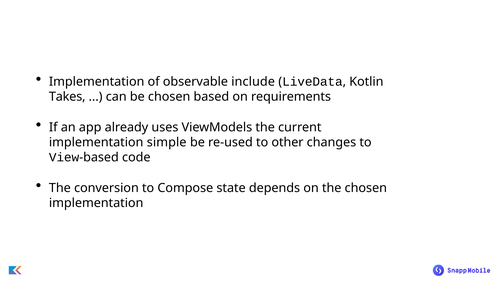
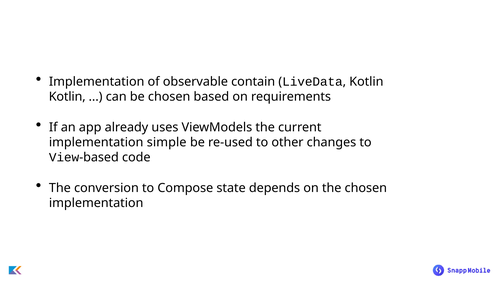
include: include -> contain (253, 82)
Takes: Takes -> Kotlin (67, 97)
